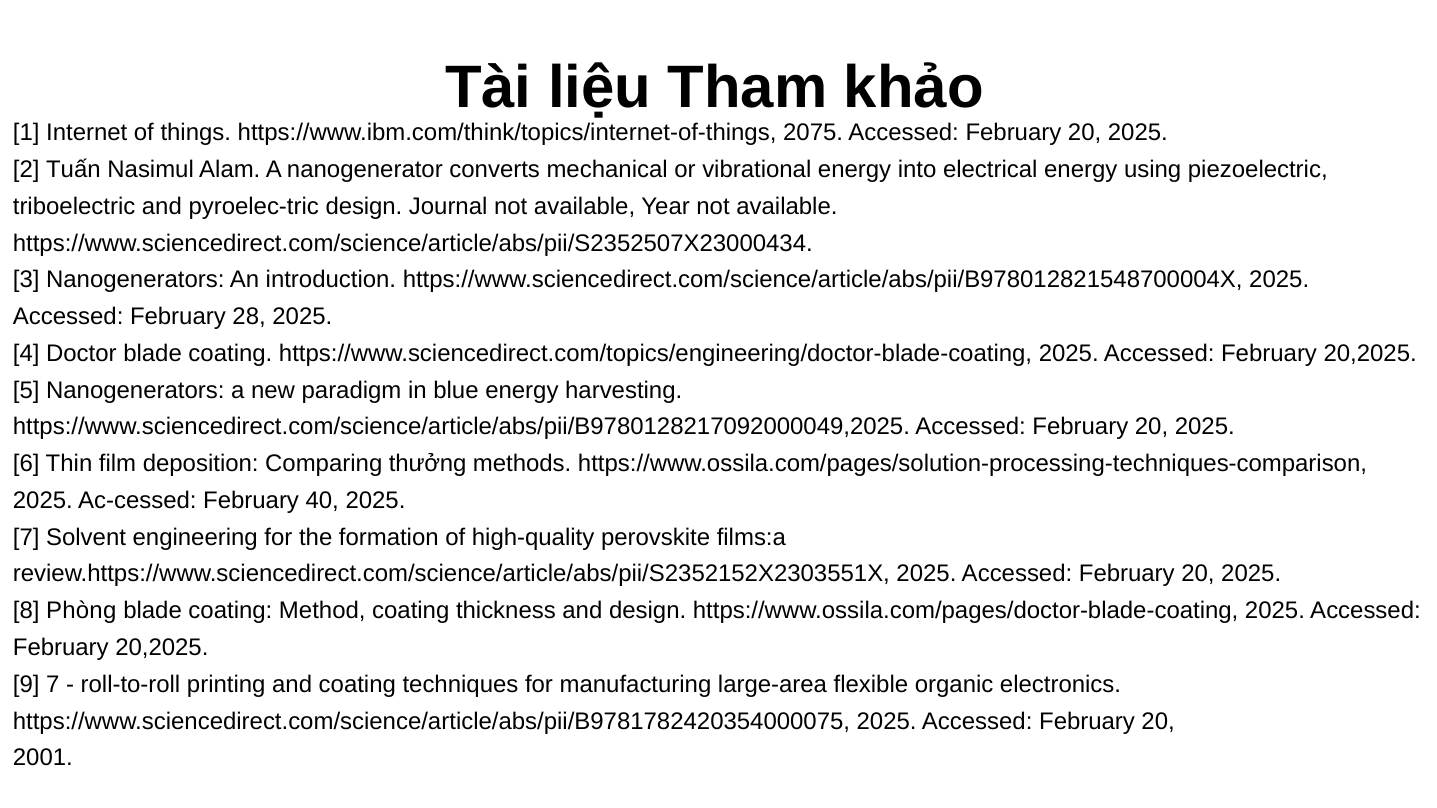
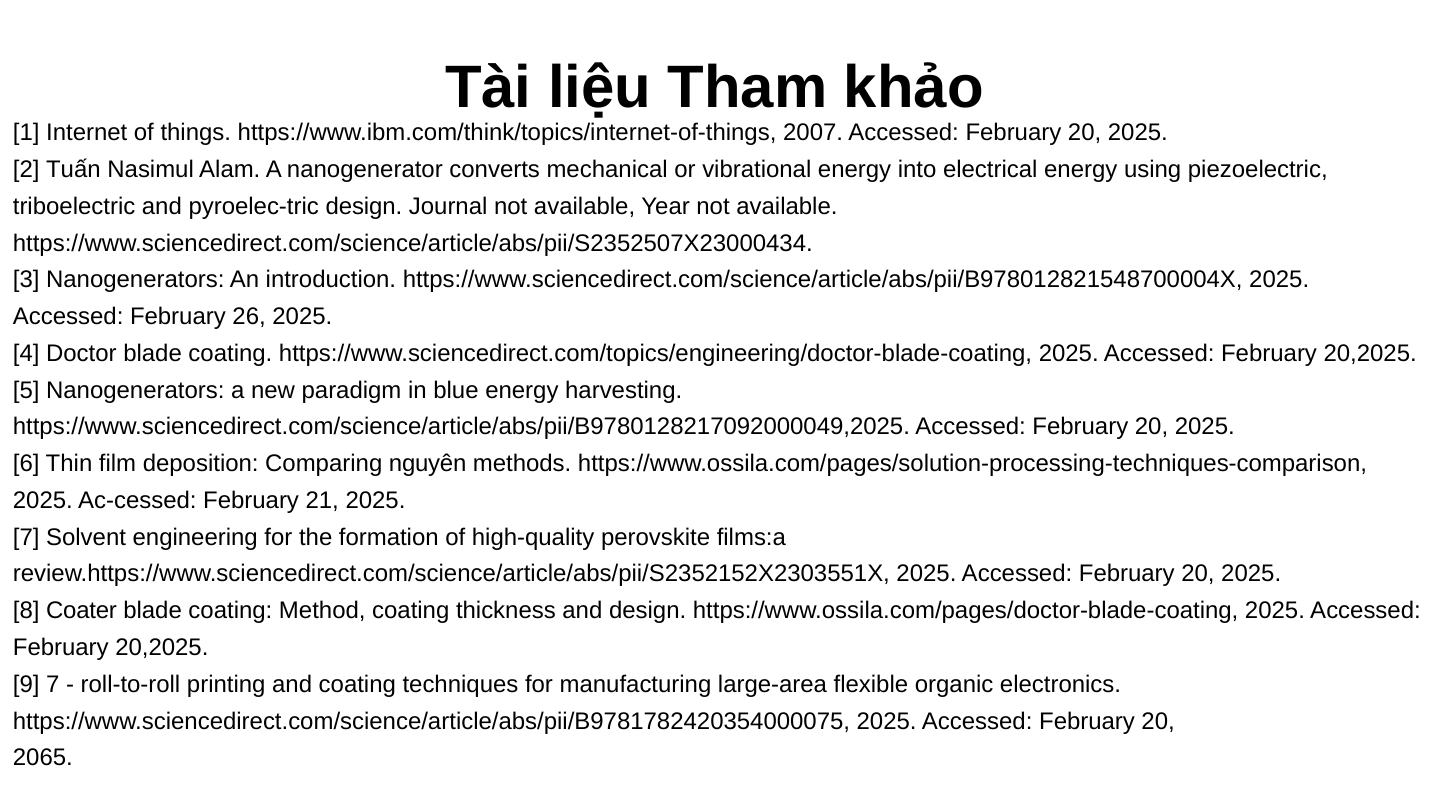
2075: 2075 -> 2007 (813, 133)
28: 28 -> 26 (249, 317)
thưởng: thưởng -> nguyên (428, 464)
40: 40 -> 21 (322, 501)
Phòng: Phòng -> Coater (81, 611)
2001: 2001 -> 2065 (43, 758)
